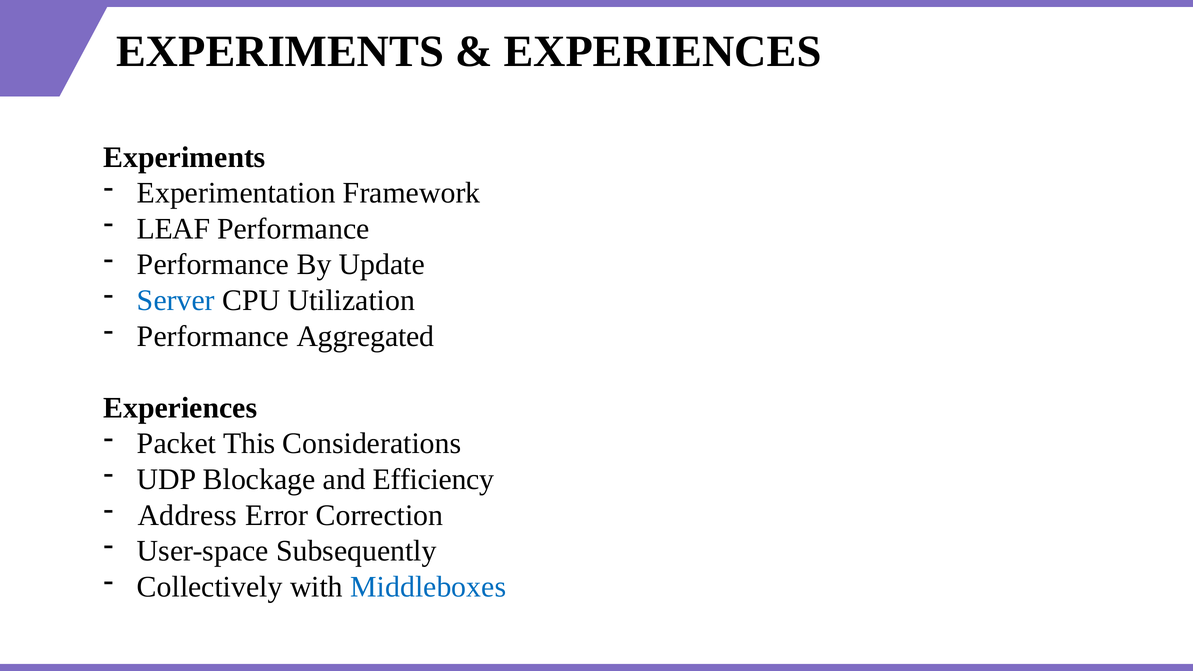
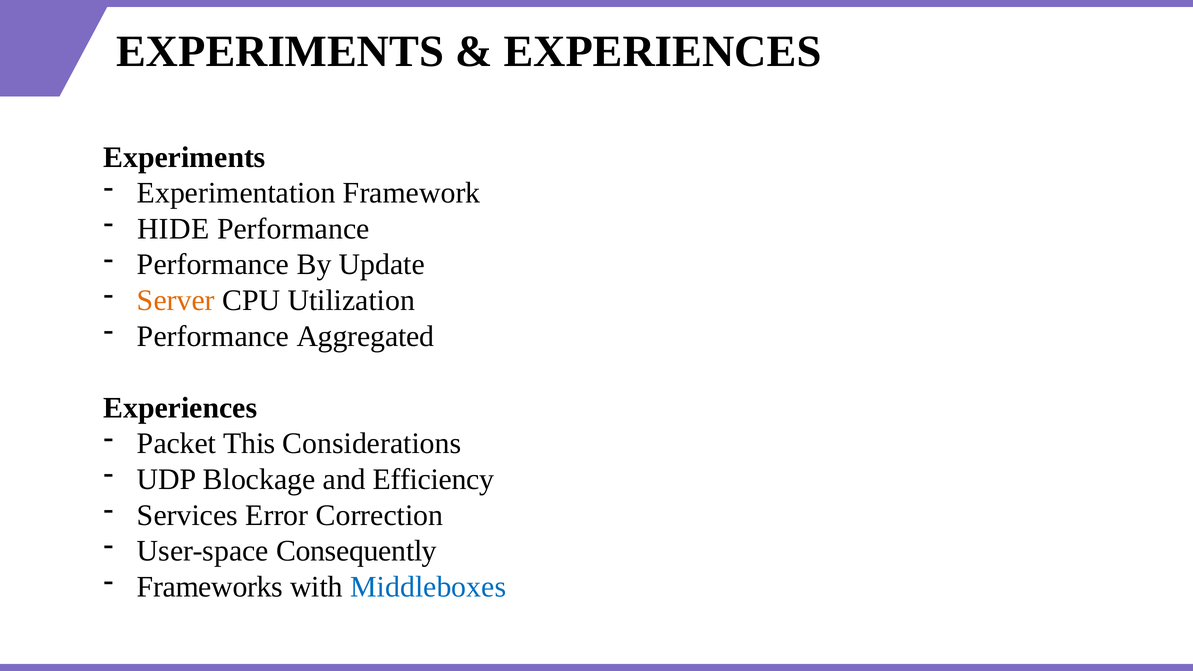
LEAF: LEAF -> HIDE (173, 229)
Server colour: blue -> orange (176, 300)
Address: Address -> Services (187, 515)
Subsequently: Subsequently -> Consequently (356, 551)
Collectively: Collectively -> Frameworks (210, 587)
